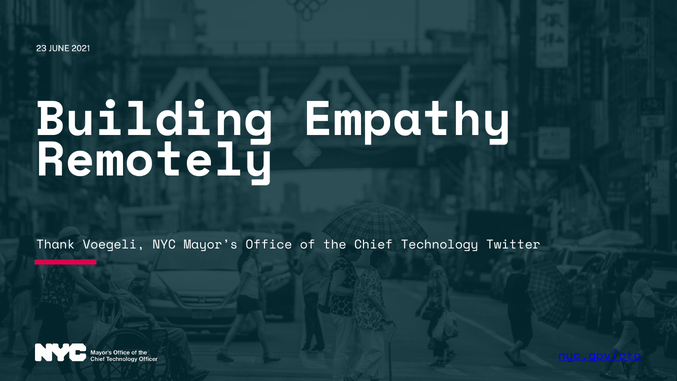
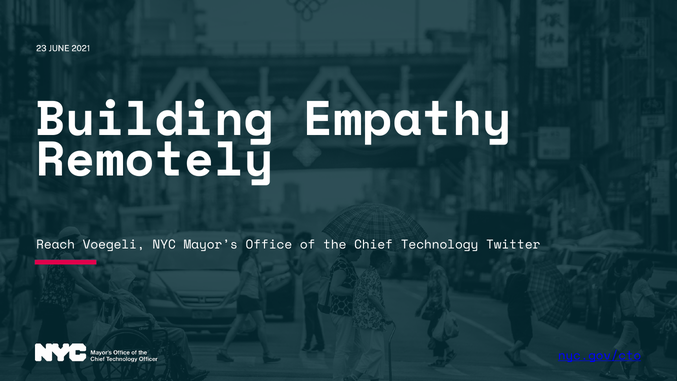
Thank: Thank -> Reach (56, 244)
